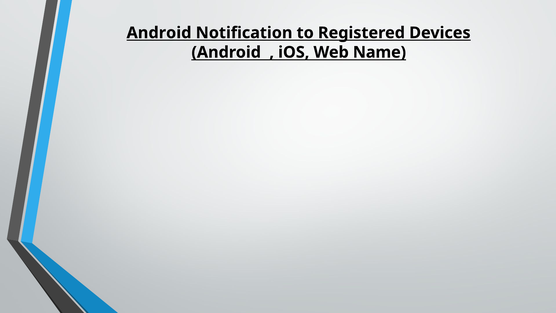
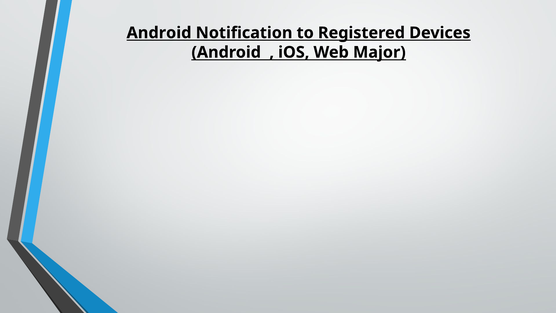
Name: Name -> Major (379, 52)
